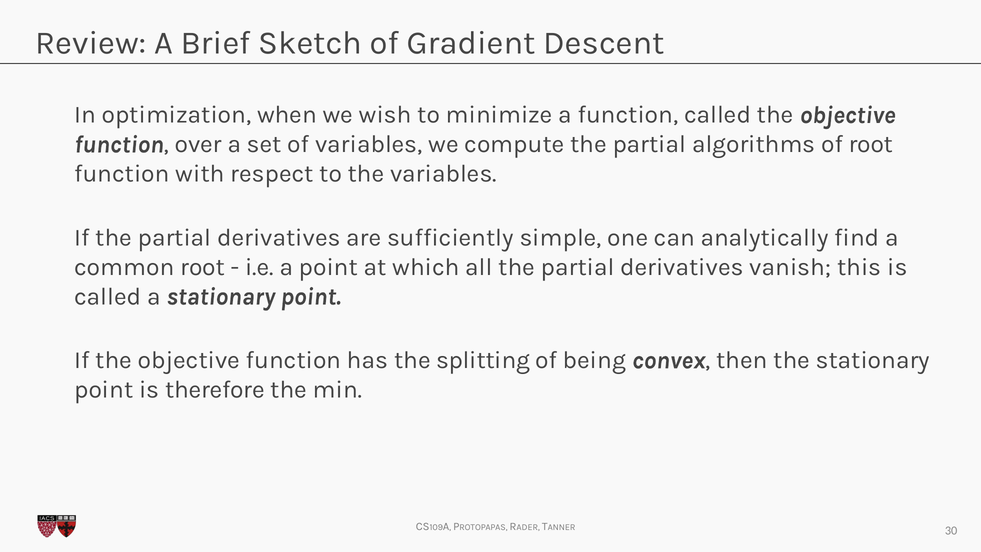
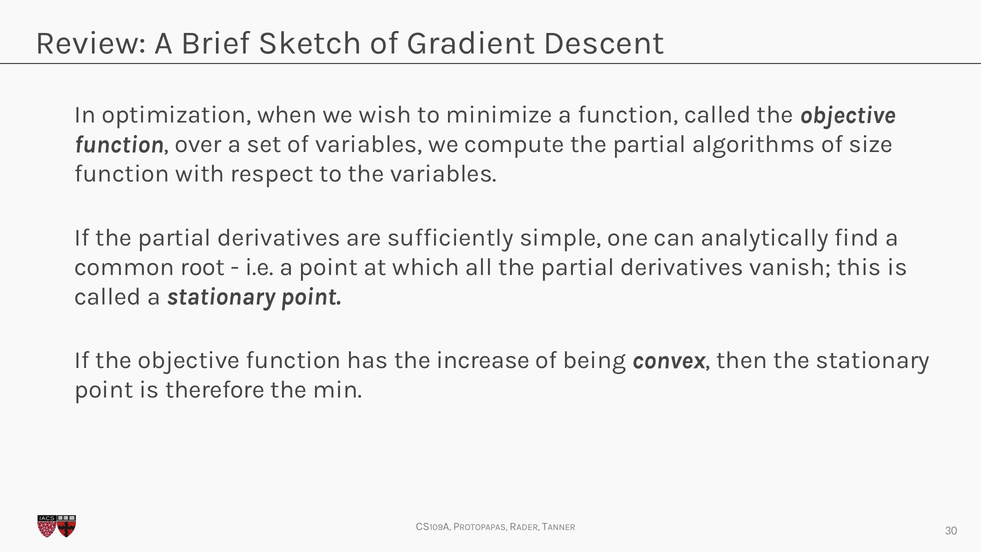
of root: root -> size (871, 144)
splitting: splitting -> increase (483, 360)
